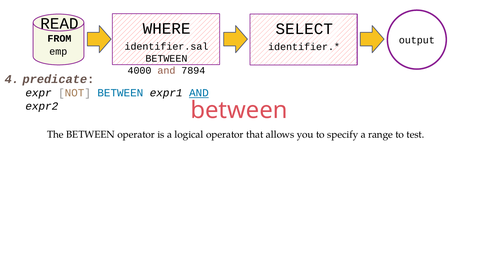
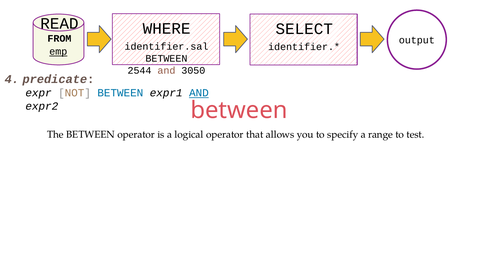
emp underline: none -> present (58, 52)
4000: 4000 -> 2544 (139, 70)
7894: 7894 -> 3050 (193, 70)
